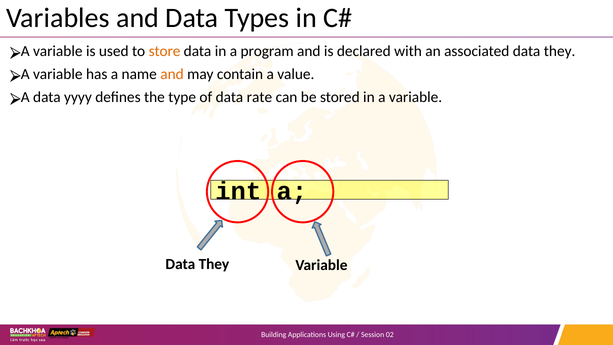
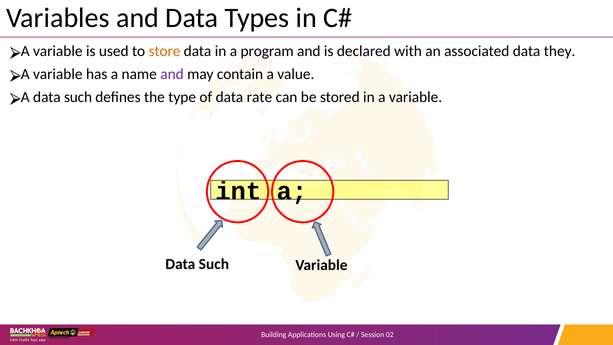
and colour: orange -> purple (172, 74)
yyyy: yyyy -> such (78, 97)
They: They -> Such (214, 264)
